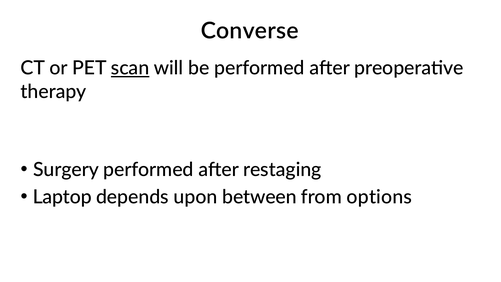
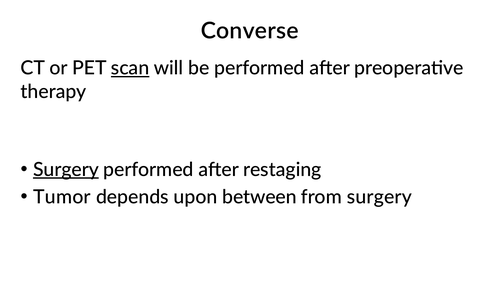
Surgery underline: none -> present (66, 170)
Laptop: Laptop -> Tumor (62, 197)
from options: options -> surgery (379, 197)
